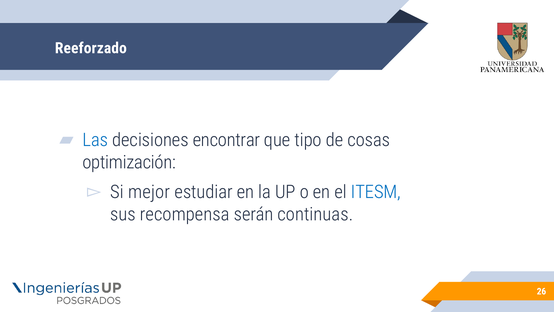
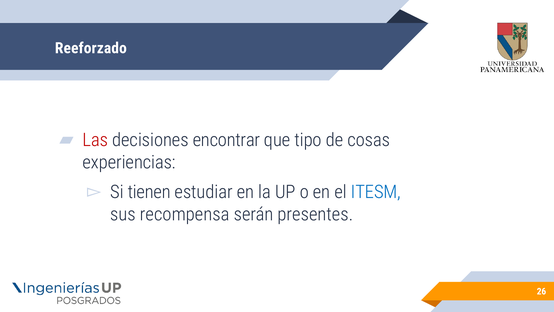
Las colour: blue -> red (95, 140)
optimización: optimización -> experiencias (129, 162)
mejor: mejor -> tienen (149, 192)
continuas: continuas -> presentes (315, 214)
